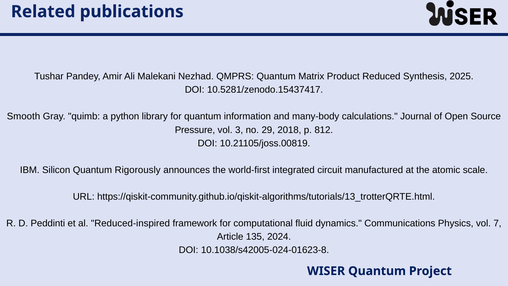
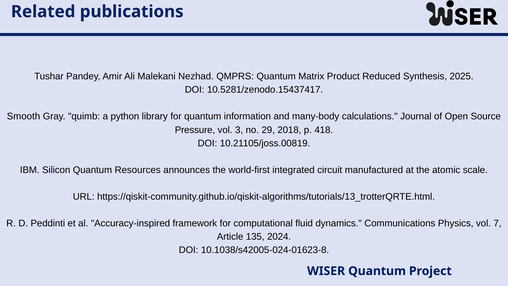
812: 812 -> 418 (324, 130)
Rigorously: Rigorously -> Resources (138, 170)
Reduced-inspired: Reduced-inspired -> Accuracy-inspired (130, 223)
